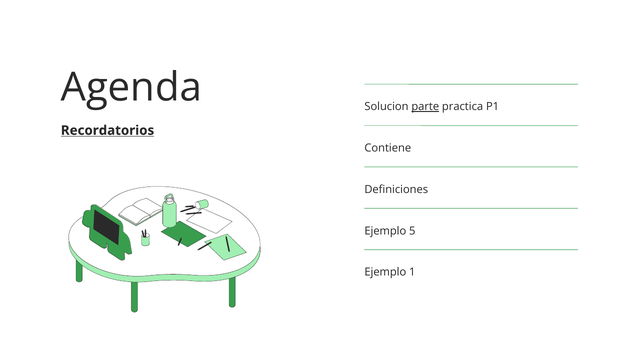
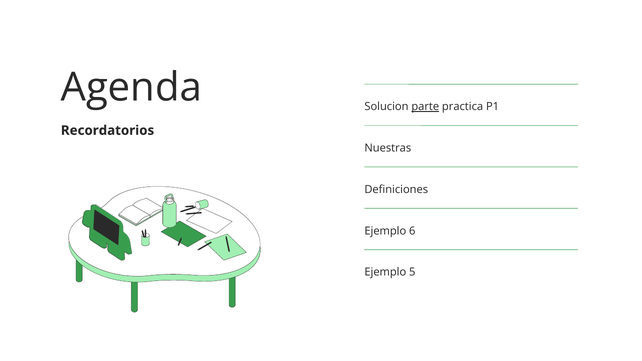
Recordatorios underline: present -> none (108, 130)
Contiene: Contiene -> Nuestras (388, 148)
5: 5 -> 6 (412, 231)
1: 1 -> 5 (412, 272)
